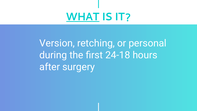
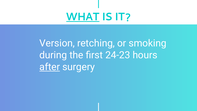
personal: personal -> smoking (148, 43)
24-18: 24-18 -> 24-23 (118, 55)
after underline: none -> present (50, 67)
